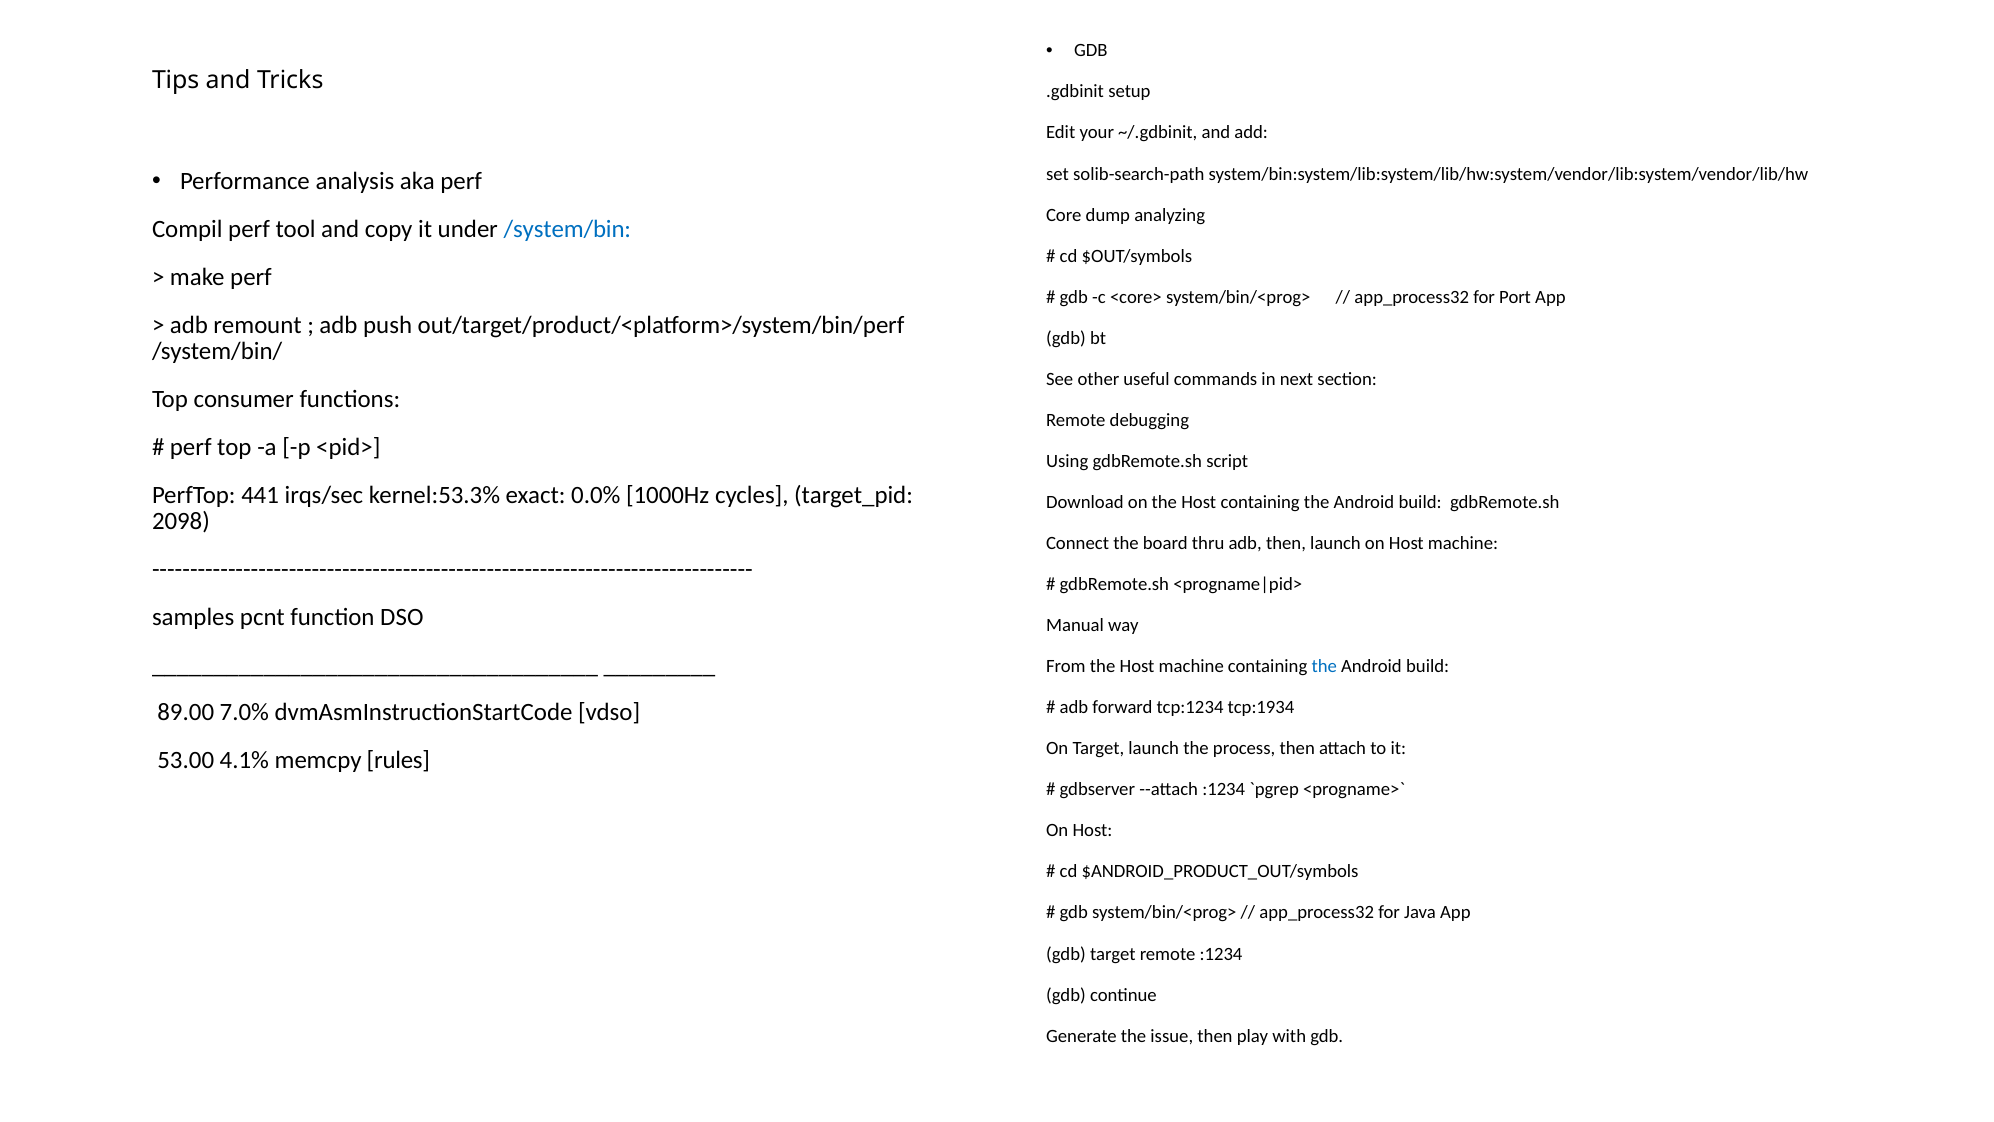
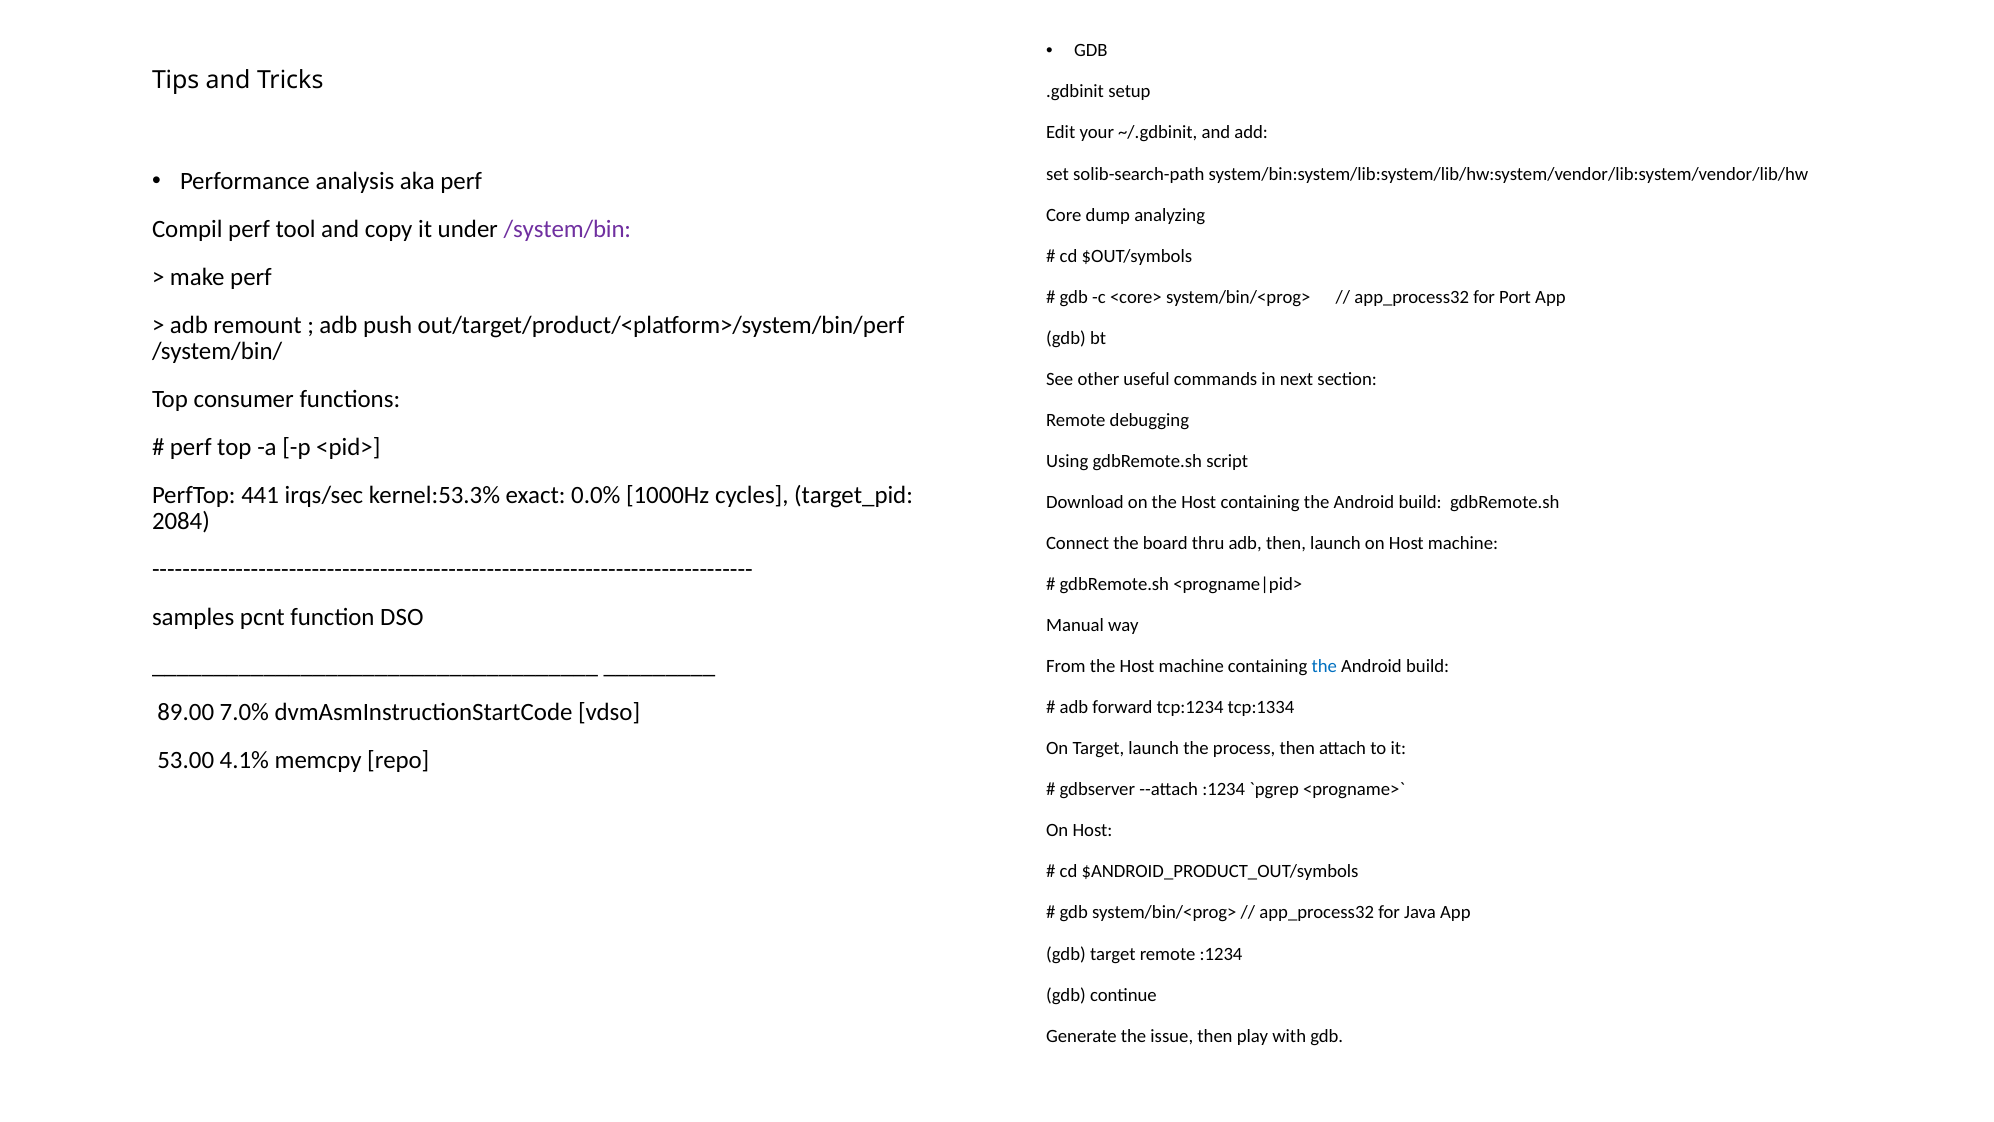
/system/bin colour: blue -> purple (567, 229)
2098: 2098 -> 2084 (181, 522)
tcp:1934: tcp:1934 -> tcp:1334 (1261, 707)
rules: rules -> repo (398, 760)
